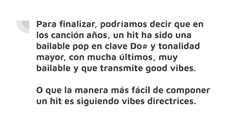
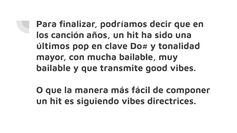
bailable: bailable -> últimos (53, 46)
mucha últimos: últimos -> bailable (138, 57)
